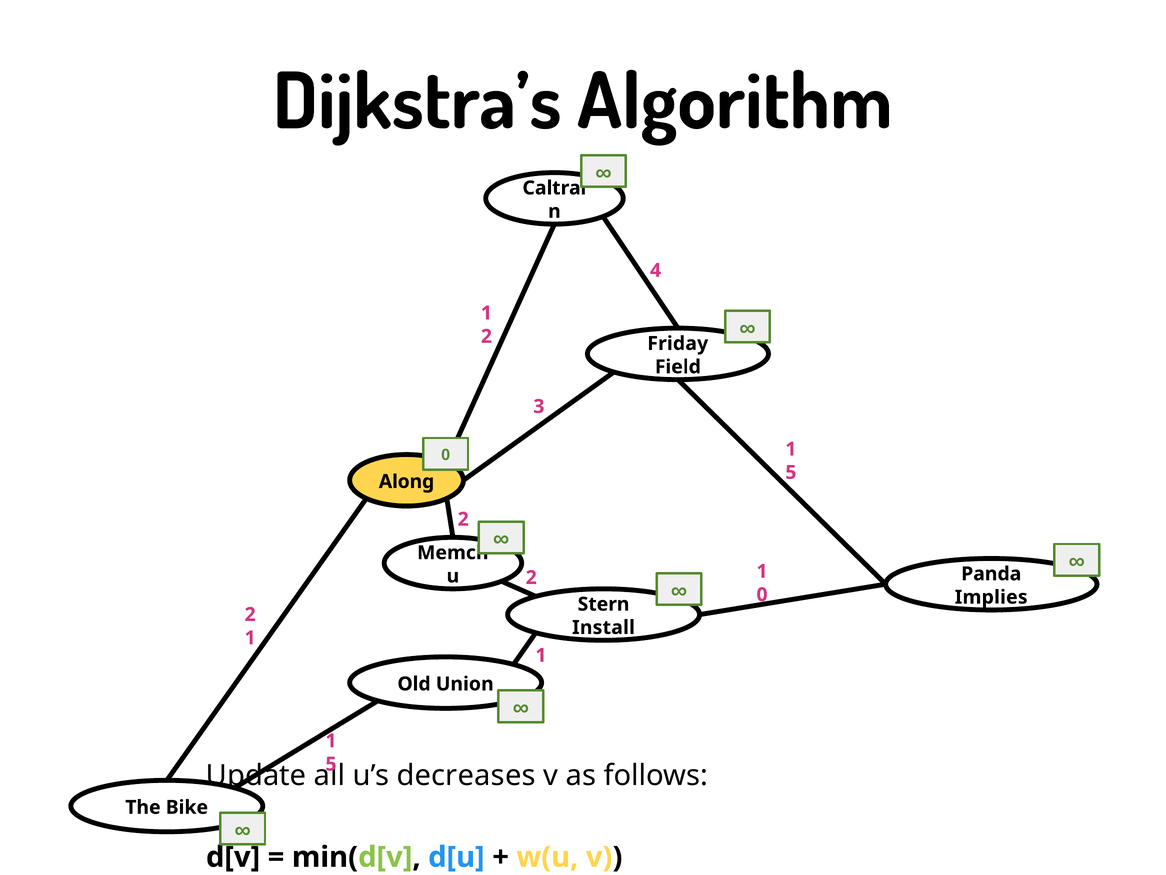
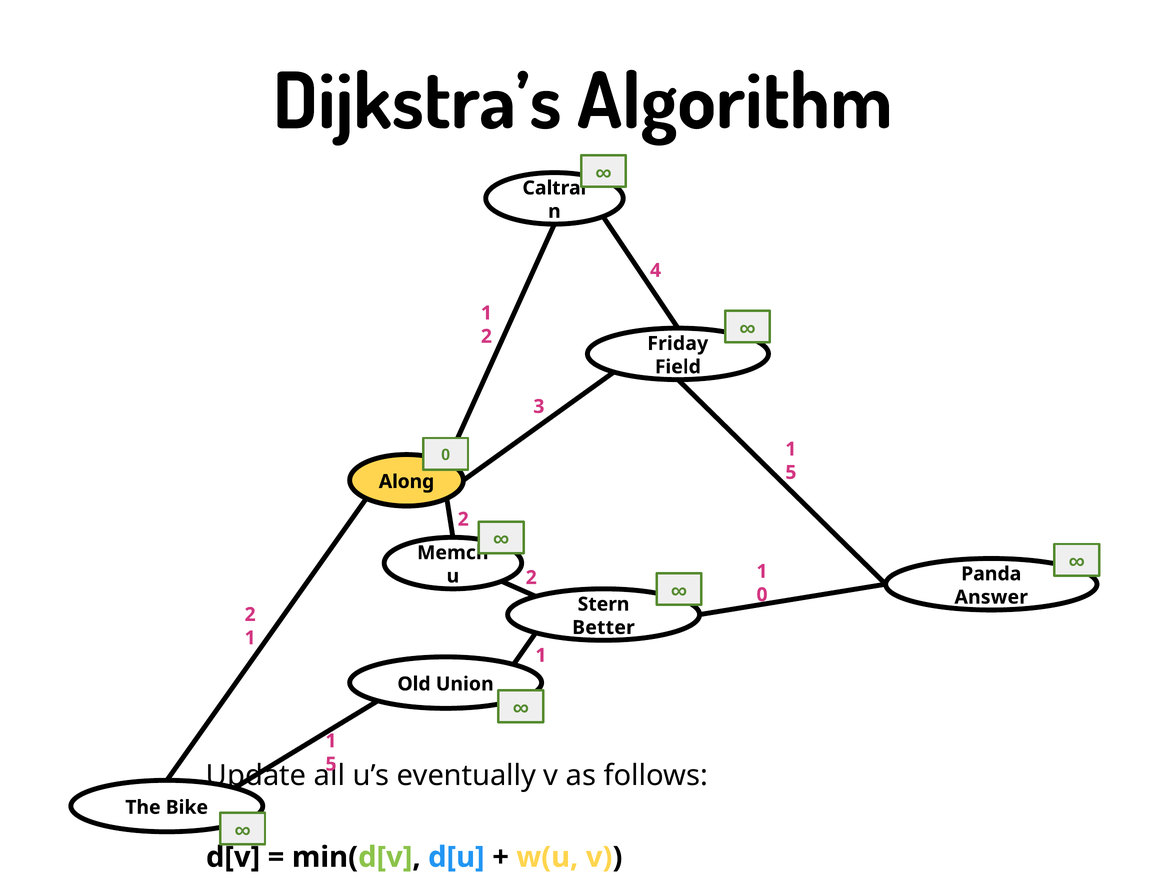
Implies: Implies -> Answer (991, 597)
Install: Install -> Better (603, 627)
decreases: decreases -> eventually (466, 775)
